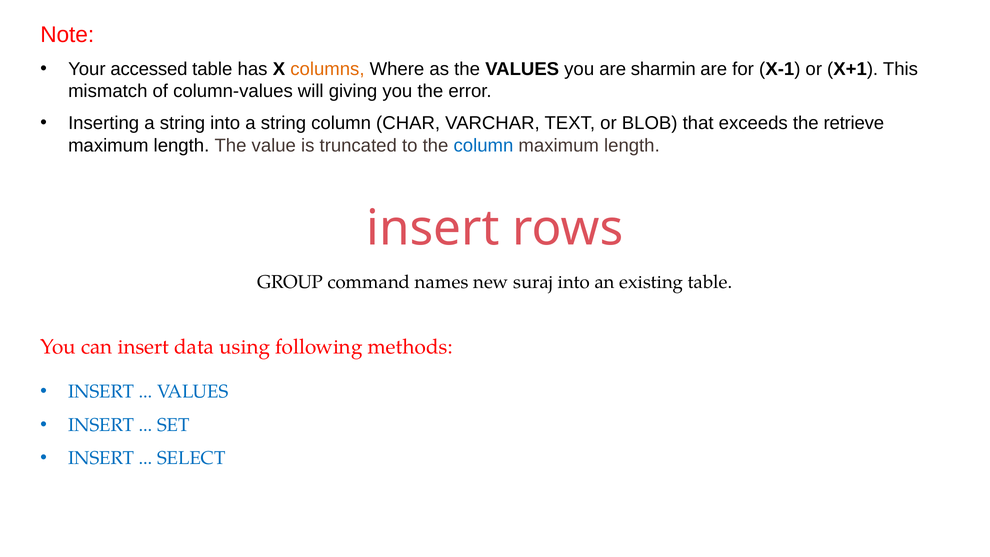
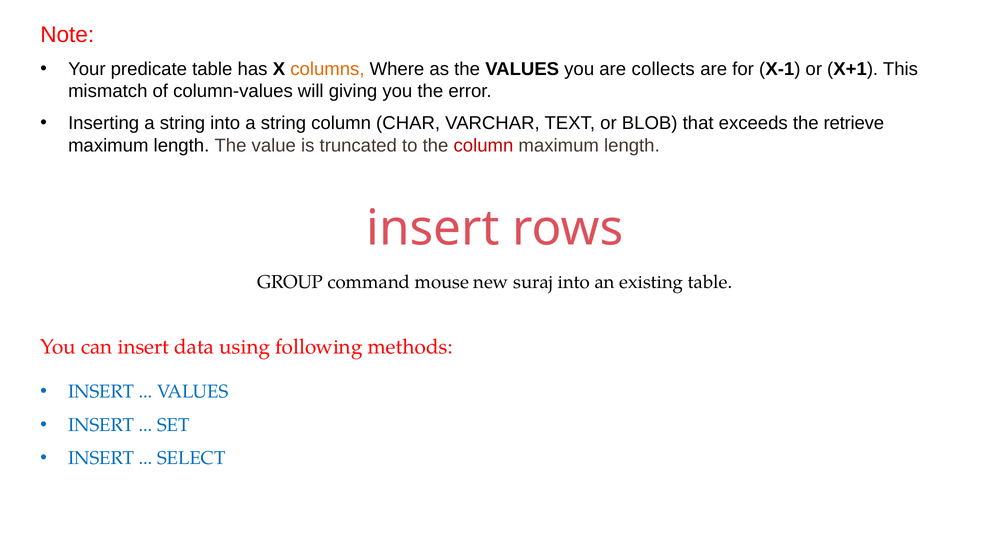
accessed: accessed -> predicate (149, 69)
sharmin: sharmin -> collects (663, 69)
column colour: blue -> red (483, 146)
names: names -> mouse (442, 282)
